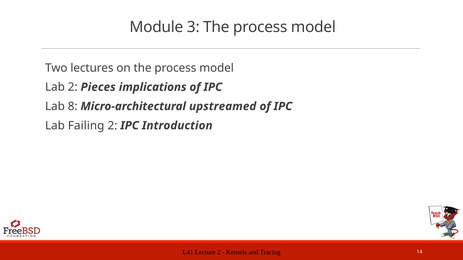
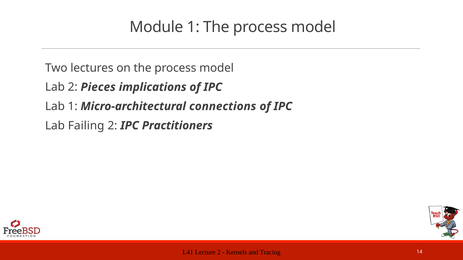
Module 3: 3 -> 1 (193, 27)
Lab 8: 8 -> 1 (73, 106)
upstreamed: upstreamed -> connections (223, 106)
Introduction: Introduction -> Practitioners (177, 126)
